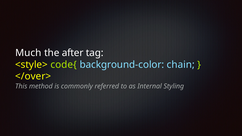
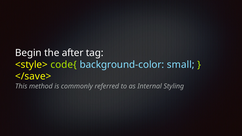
Much: Much -> Begin (28, 53)
chain: chain -> small (181, 65)
</over>: </over> -> </save> (33, 76)
